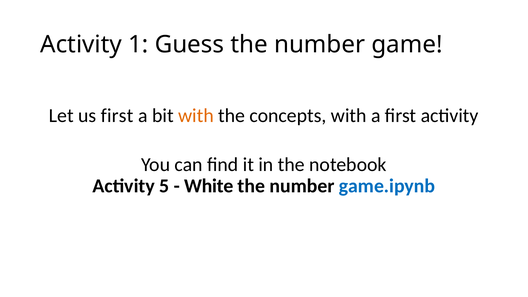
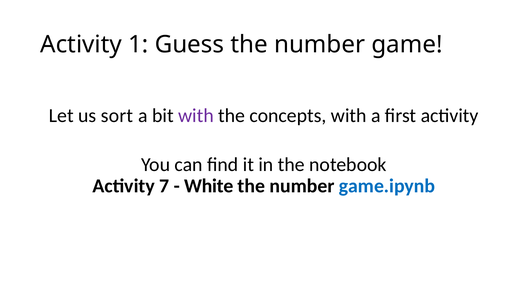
us first: first -> sort (117, 116)
with colour: orange -> purple (196, 116)
5: 5 -> 7 (164, 186)
